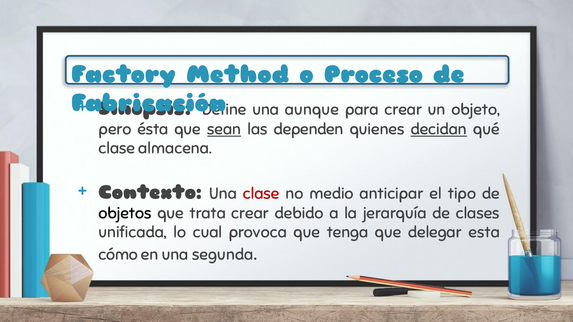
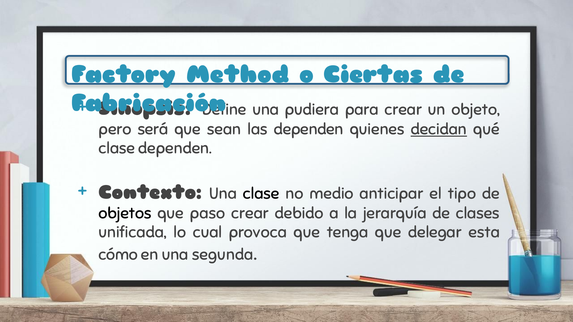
Proceso: Proceso -> Ciertas (373, 75)
aunque: aunque -> pudiera (312, 110)
ésta: ésta -> será (153, 129)
sean underline: present -> none (224, 129)
clase almacena: almacena -> dependen (175, 149)
clase colour: red -> black (261, 194)
trata: trata -> paso (208, 213)
